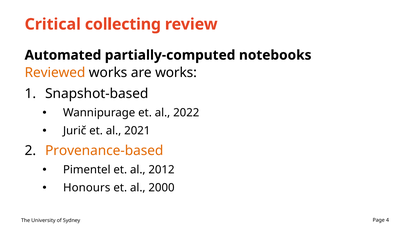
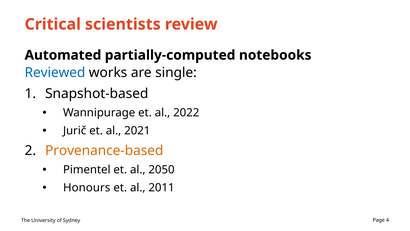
collecting: collecting -> scientists (123, 24)
Reviewed colour: orange -> blue (55, 73)
are works: works -> single (176, 73)
2012: 2012 -> 2050 (162, 170)
2000: 2000 -> 2011 (162, 188)
